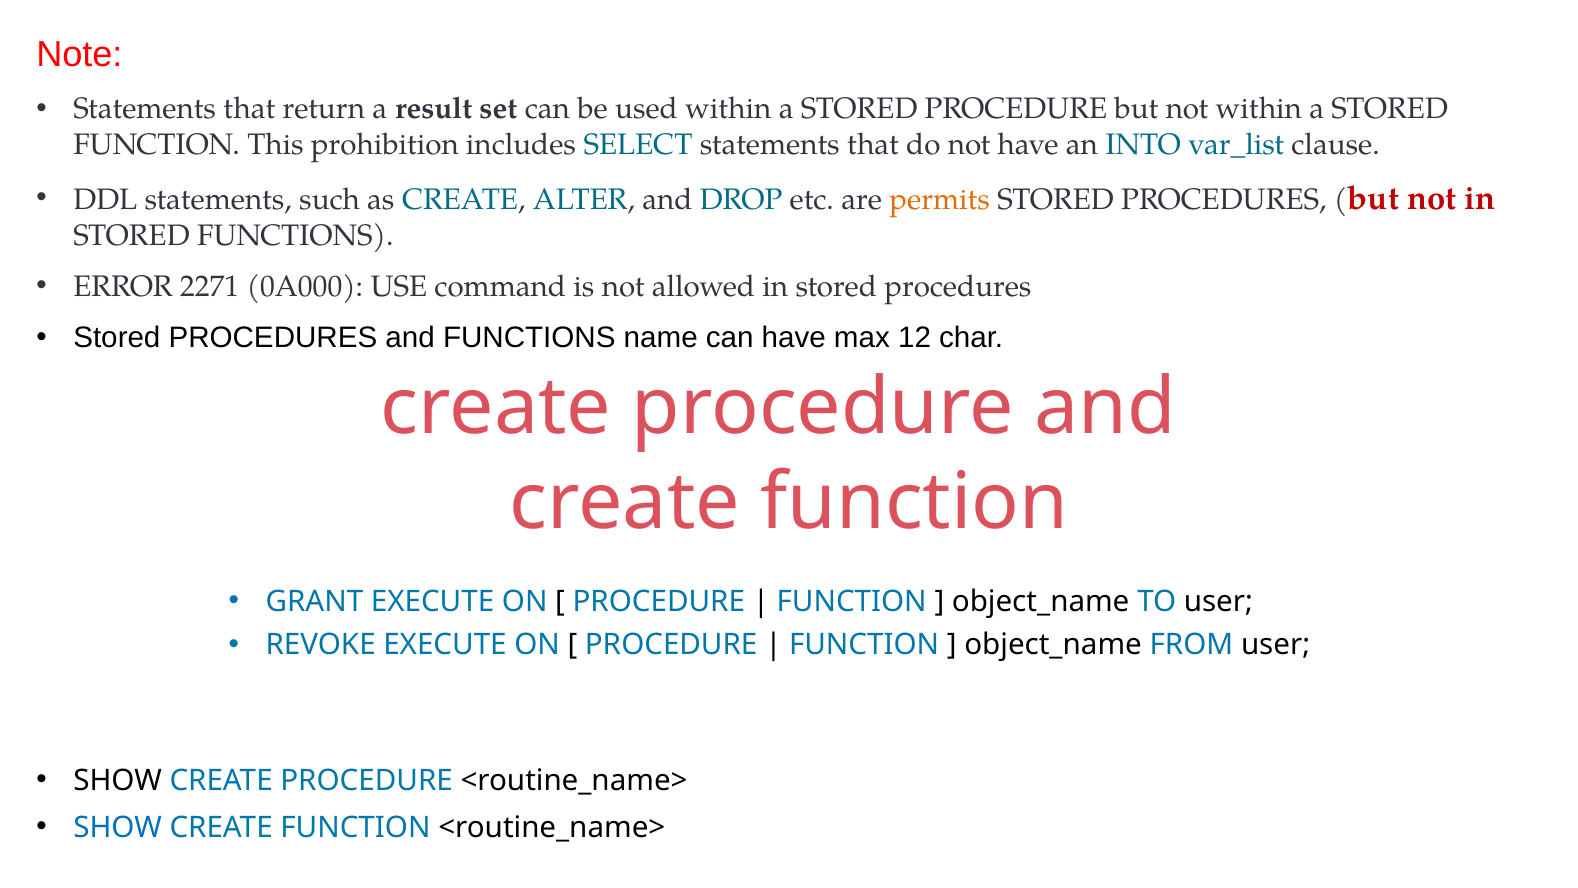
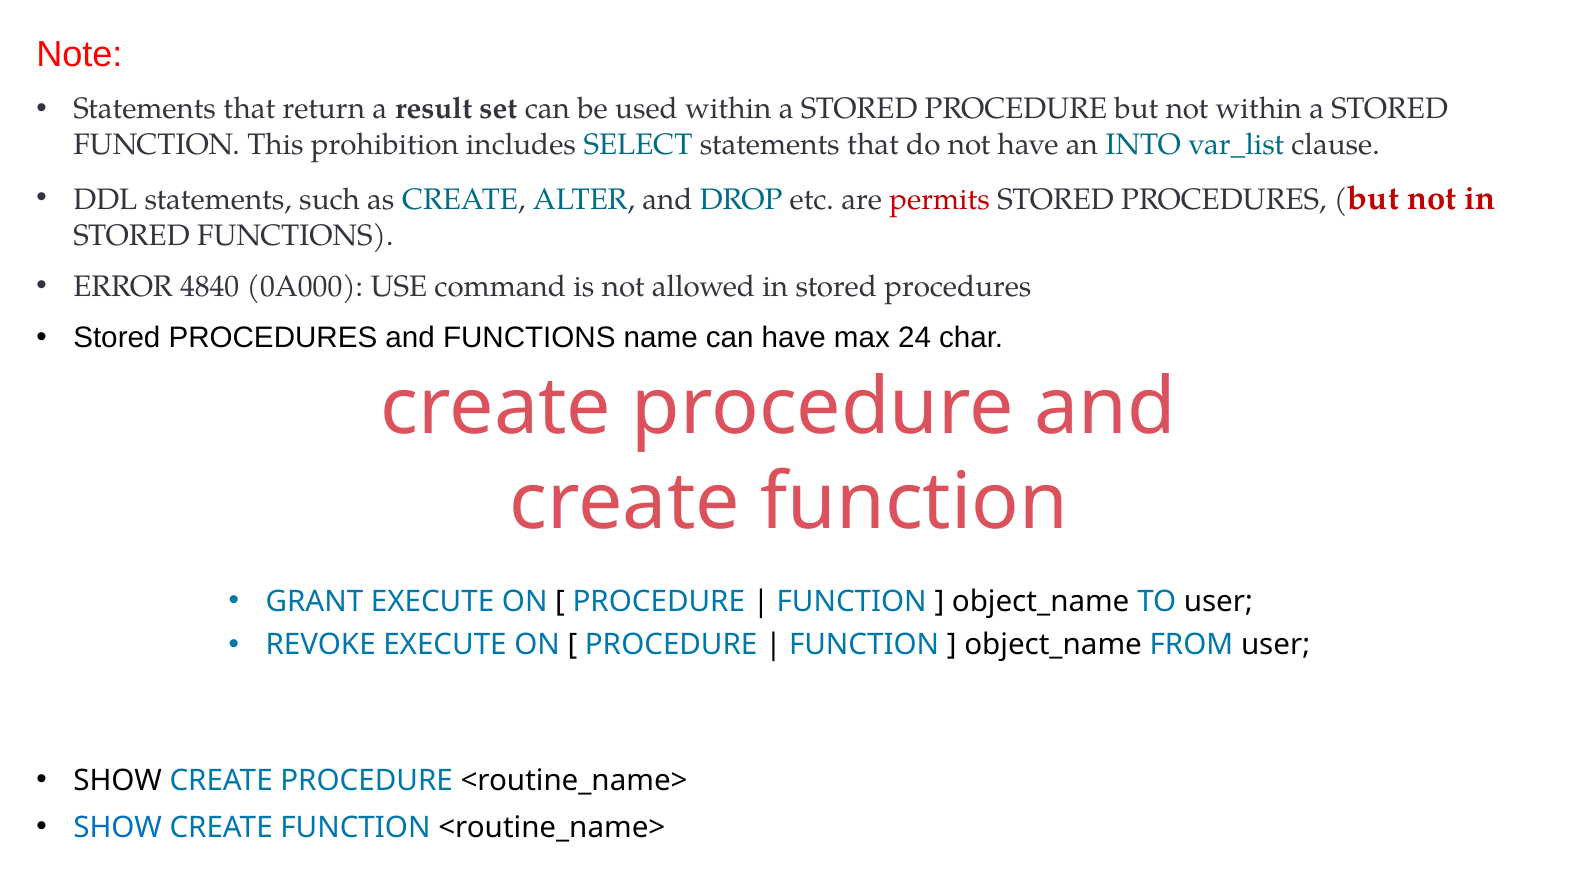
permits colour: orange -> red (940, 199)
2271: 2271 -> 4840 (210, 287)
12: 12 -> 24 (914, 338)
